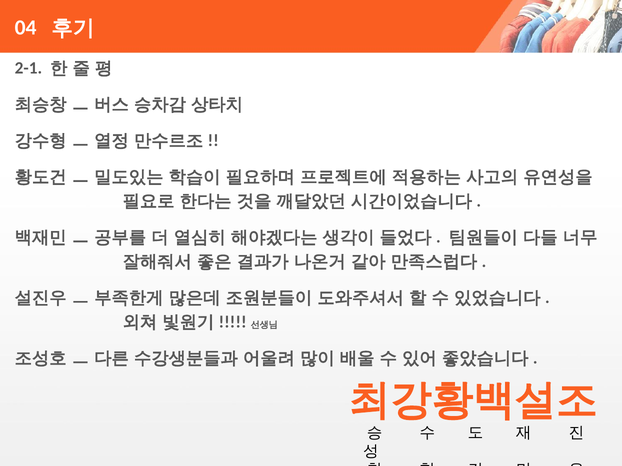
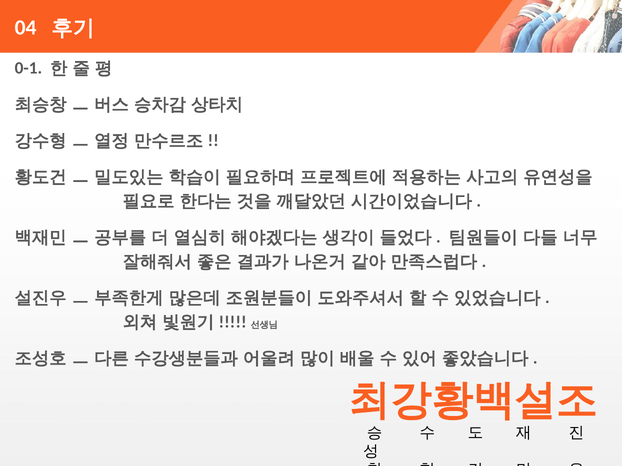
2-1: 2-1 -> 0-1 (28, 68)
